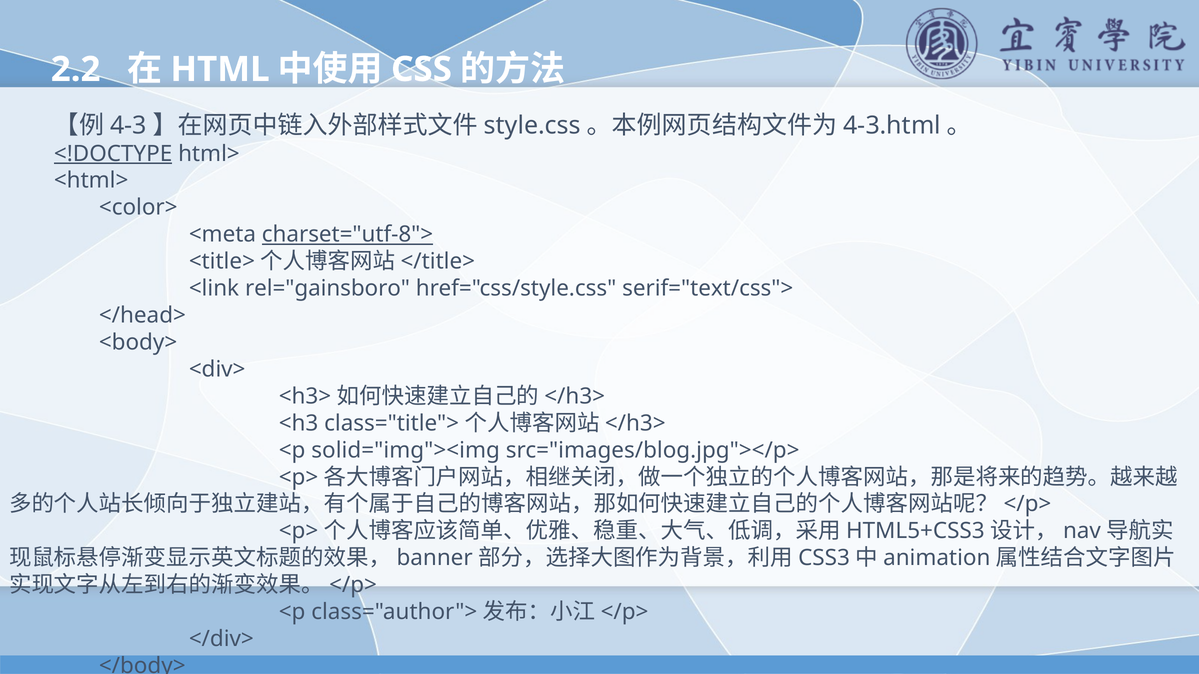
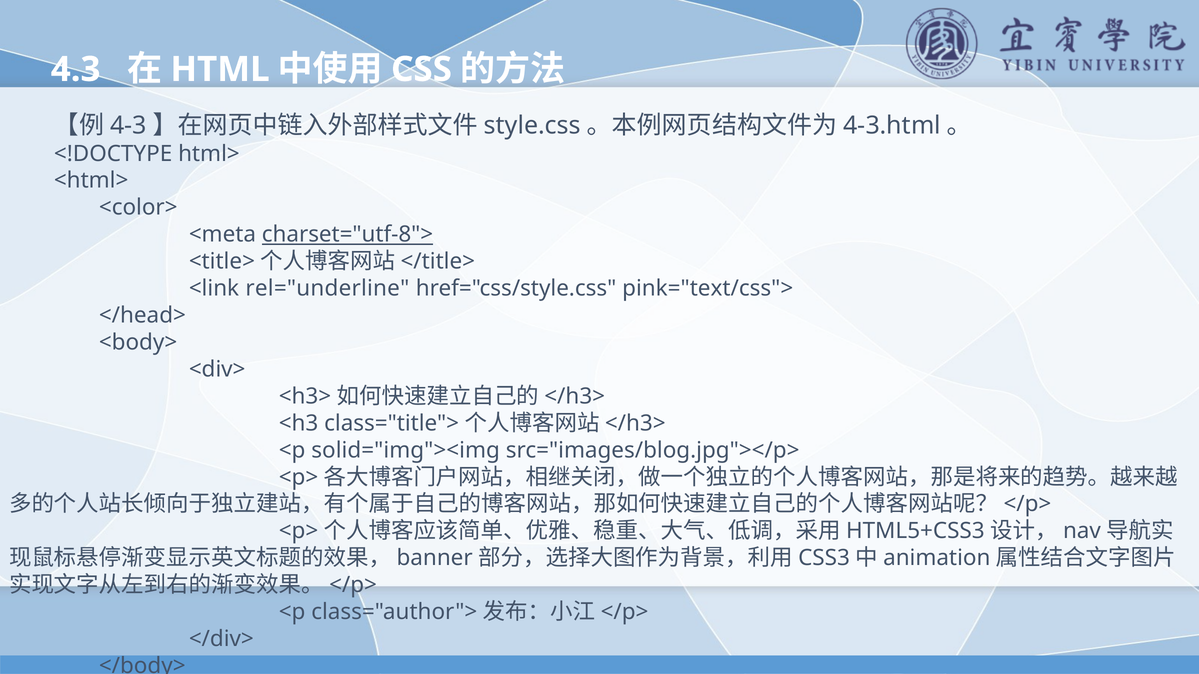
2.2: 2.2 -> 4.3 (76, 69)
<!DOCTYPE underline: present -> none (113, 154)
rel="gainsboro: rel="gainsboro -> rel="underline (327, 289)
serif="text/css">: serif="text/css"> -> pink="text/css"> (708, 289)
